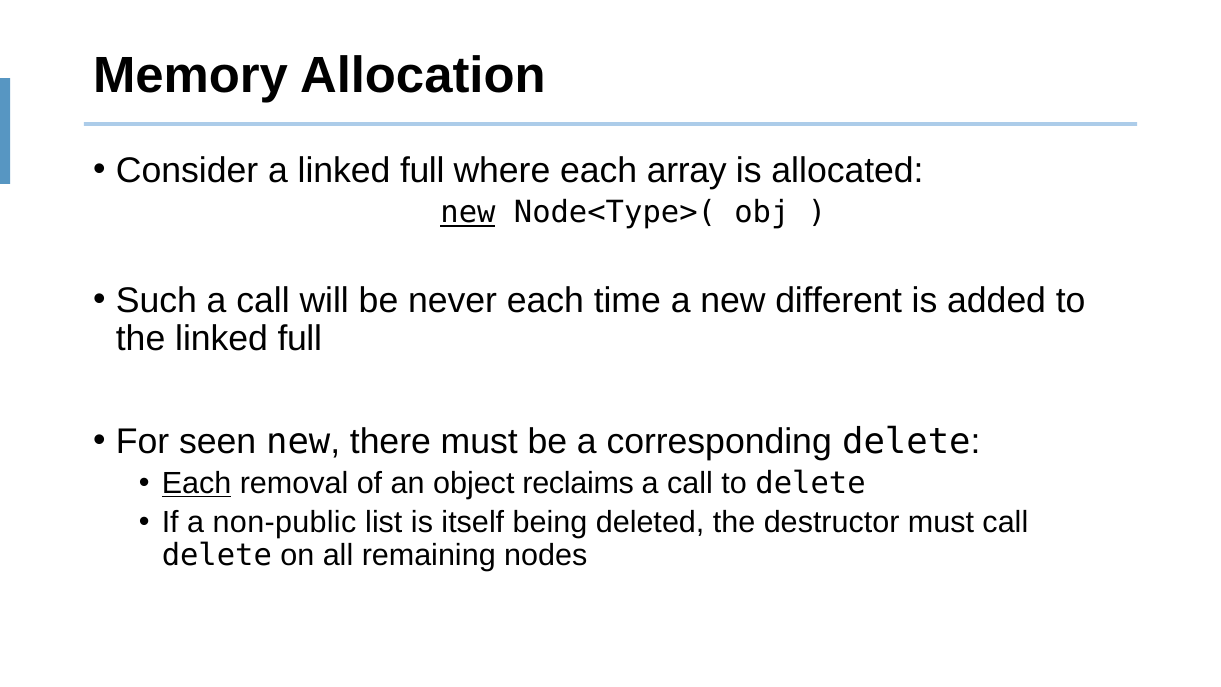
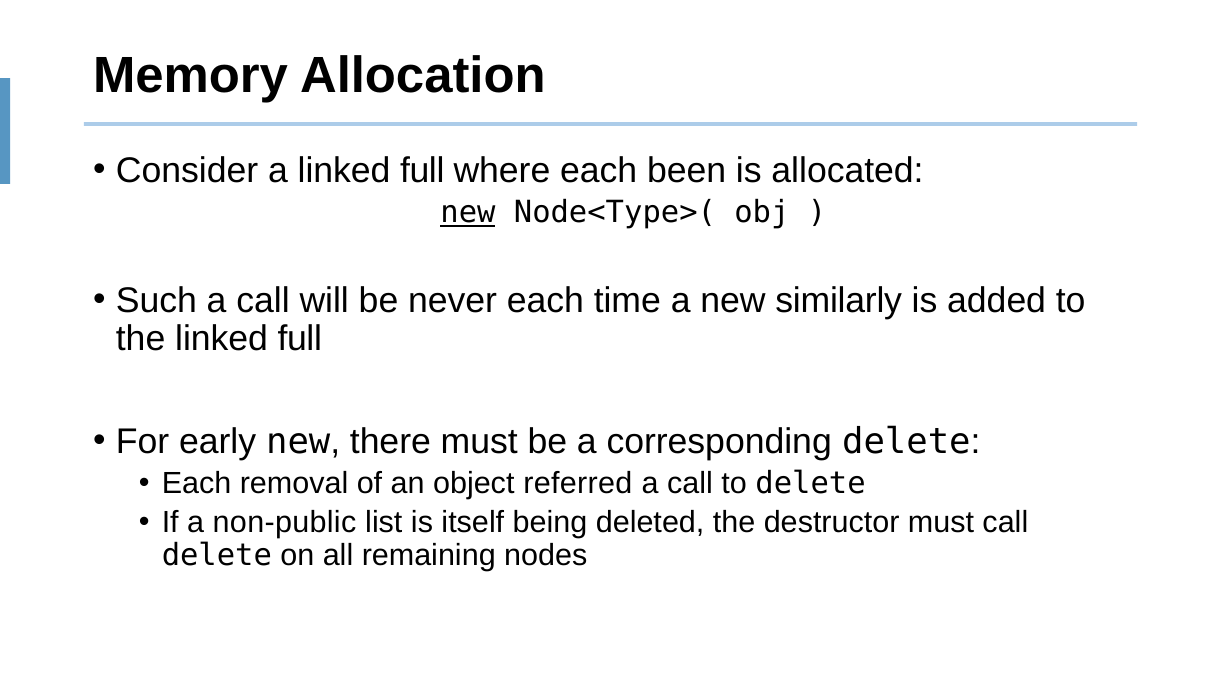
array: array -> been (687, 171)
different: different -> similarly (839, 300)
seen: seen -> early (218, 441)
Each underline: present -> none (197, 483)
reclaims: reclaims -> referred (578, 483)
